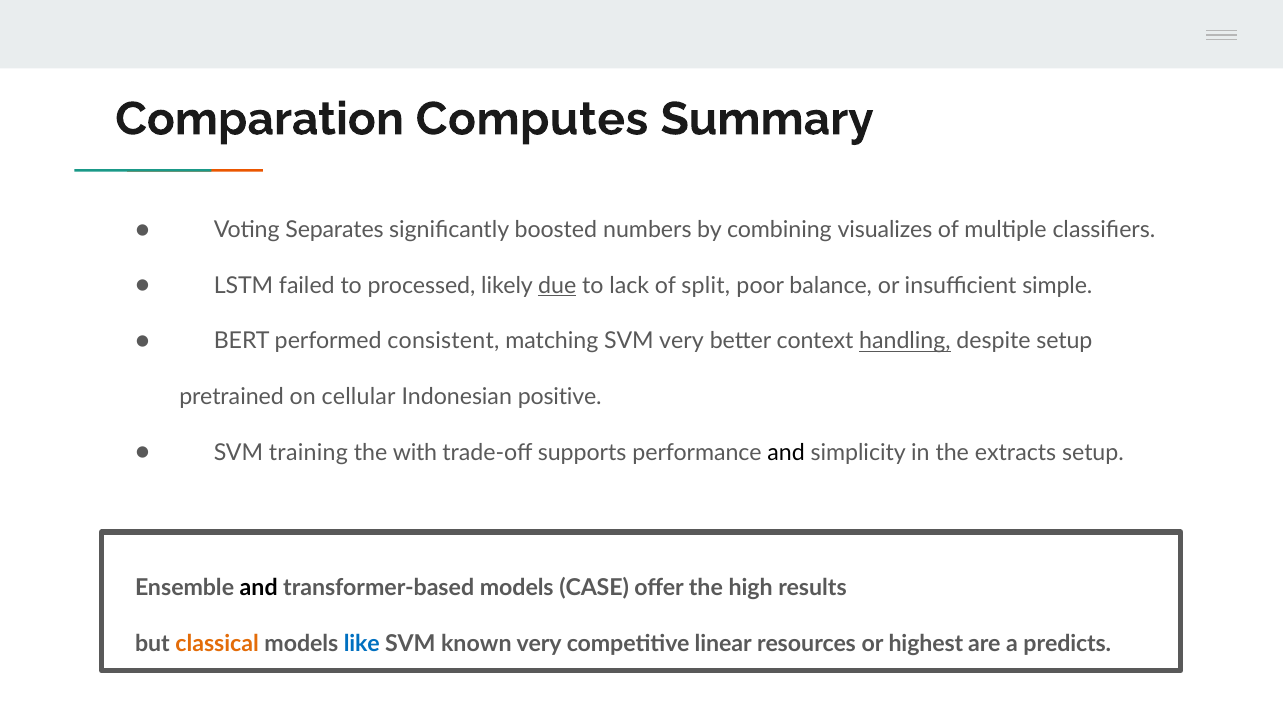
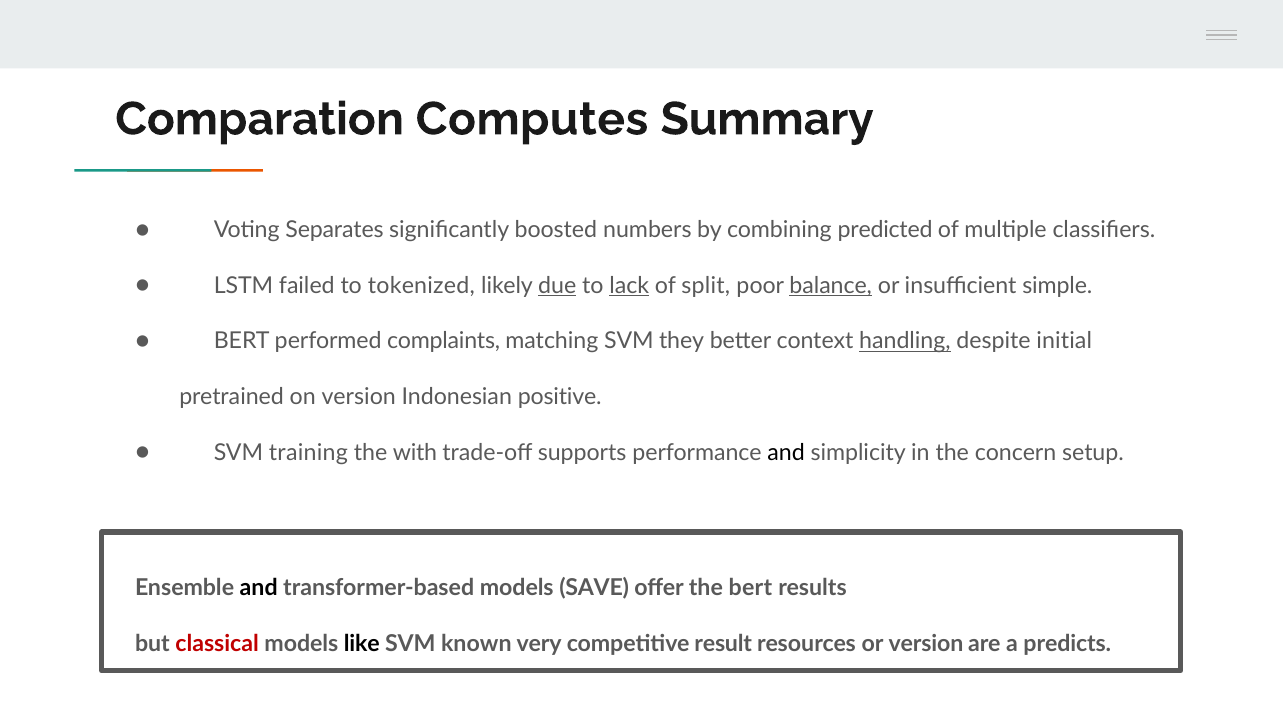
visualizes: visualizes -> predicted (885, 230)
processed: processed -> tokenized (421, 286)
lack underline: none -> present (629, 286)
balance underline: none -> present (831, 286)
consistent: consistent -> complaints (444, 341)
SVM very: very -> they (682, 341)
despite setup: setup -> initial (1064, 341)
on cellular: cellular -> version (359, 397)
extracts: extracts -> concern (1016, 453)
CASE: CASE -> SAVE (594, 588)
high: high -> bert (750, 588)
classical colour: orange -> red (217, 644)
like colour: blue -> black (362, 644)
linear: linear -> result (723, 644)
or highest: highest -> version (926, 644)
